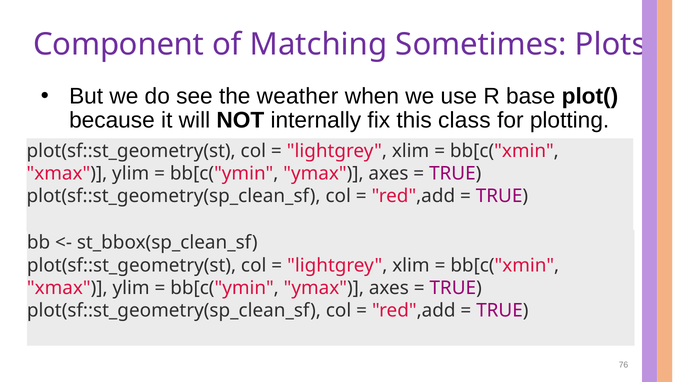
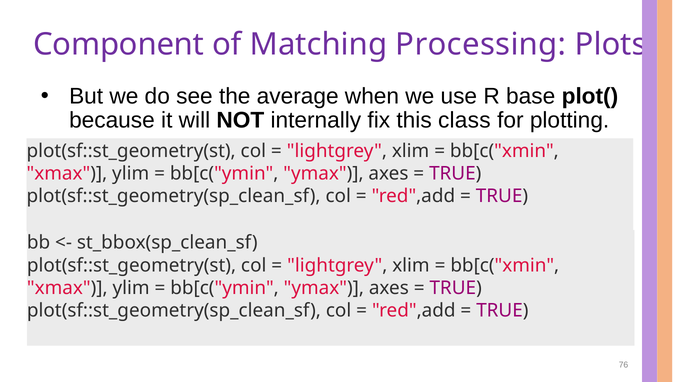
Sometimes: Sometimes -> Processing (481, 44)
weather: weather -> average (298, 96)
